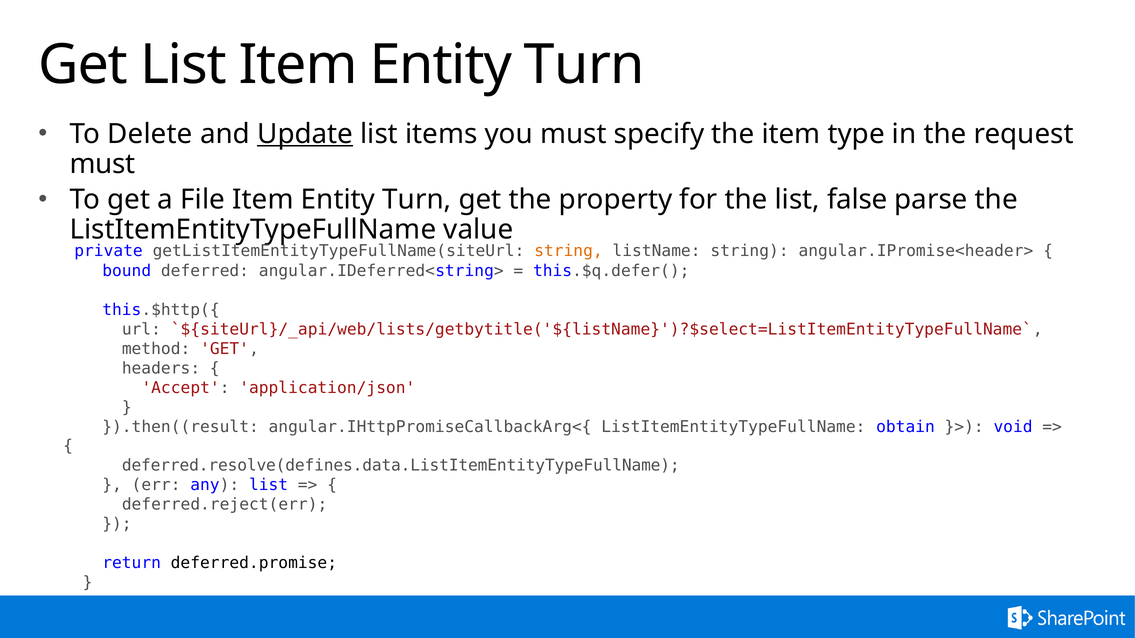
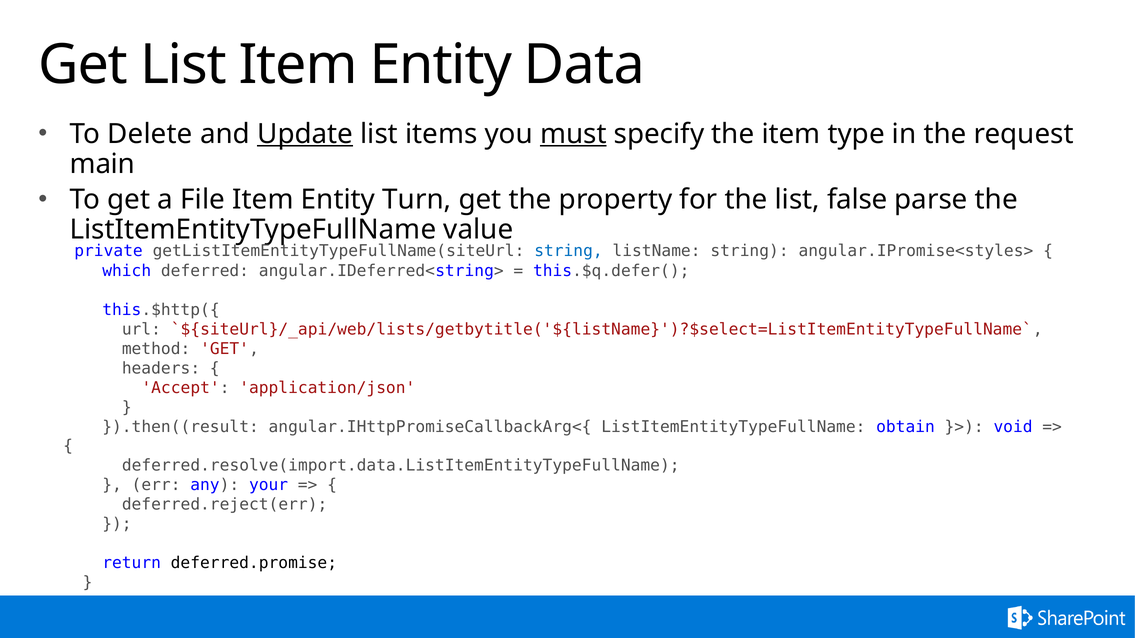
List Item Entity Turn: Turn -> Data (584, 65)
must underline: none -> present (573, 134)
must: must -> main (102, 164)
string colour: orange -> blue (568, 251)
angular.IPromise<header>: angular.IPromise<header> -> angular.IPromise<styles> (916, 251)
bound: bound -> which (127, 271)
deferred.resolve(defines.data.ListItemEntityTypeFullName: deferred.resolve(defines.data.ListItemEntityTypeFullName -> deferred.resolve(import.data.ListItemEntityTypeFullName (401, 466)
any list: list -> your (269, 485)
